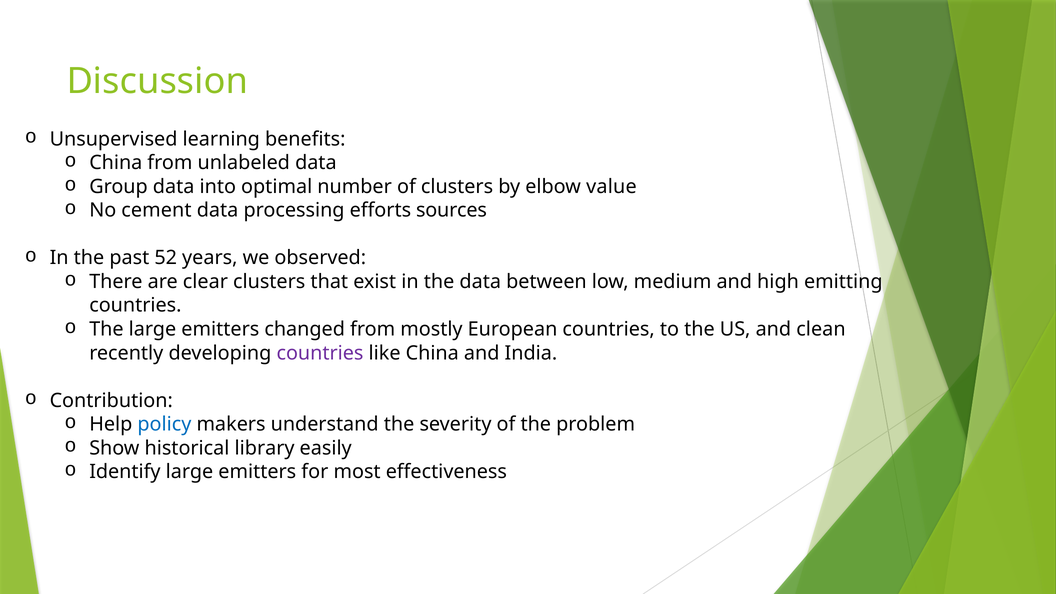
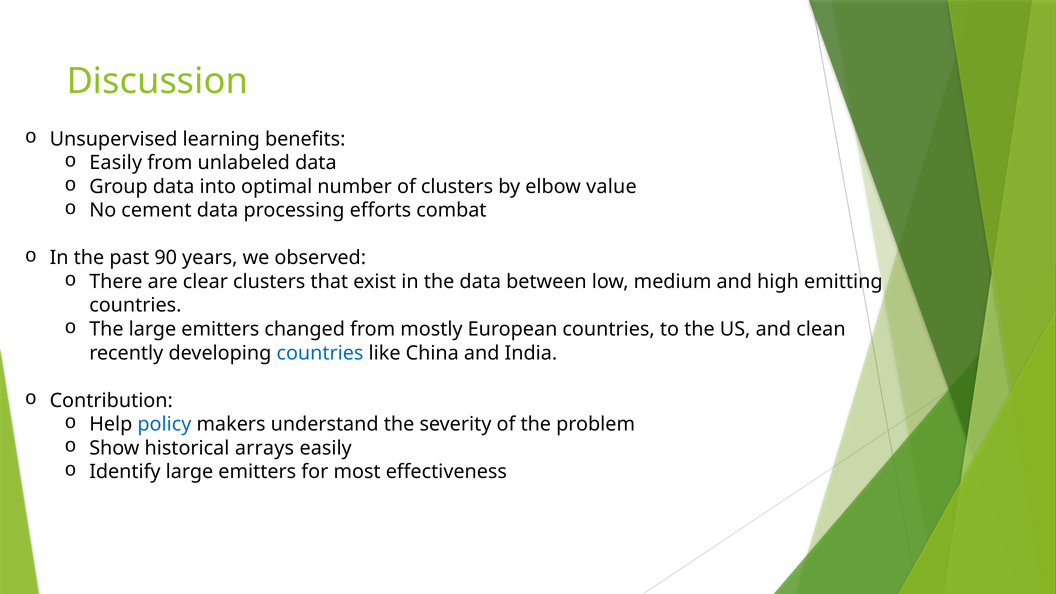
China: China -> Easily (116, 163)
sources: sources -> combat (451, 210)
52: 52 -> 90 (166, 258)
countries colour: purple -> blue (320, 353)
library: library -> arrays (264, 448)
